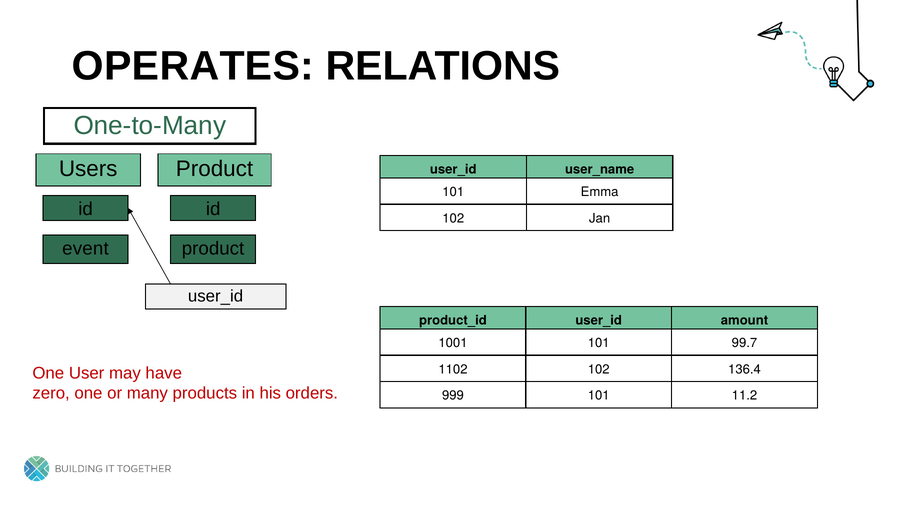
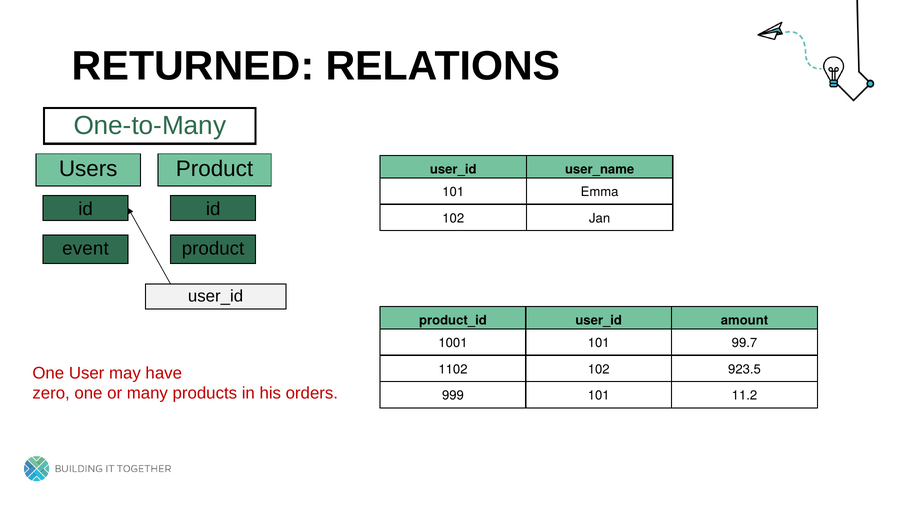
OPERATES: OPERATES -> RETURNED (193, 66)
136.4: 136.4 -> 923.5 (744, 369)
